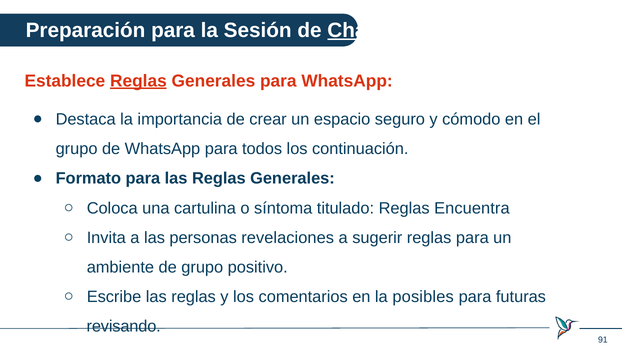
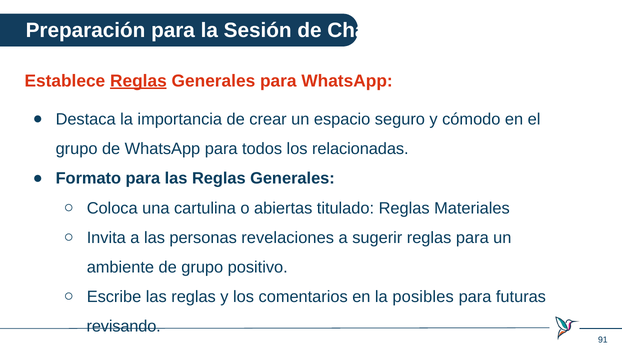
Chat underline: present -> none (350, 30)
continuación: continuación -> relacionadas (360, 149)
síntoma: síntoma -> abiertas (283, 208)
Encuentra: Encuentra -> Materiales (472, 208)
